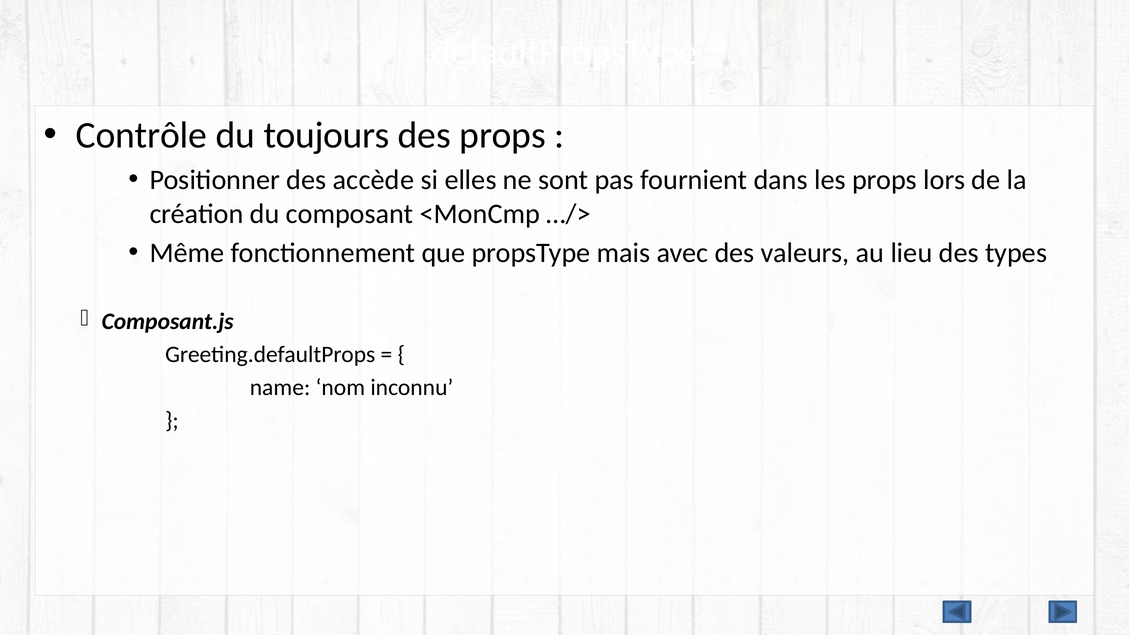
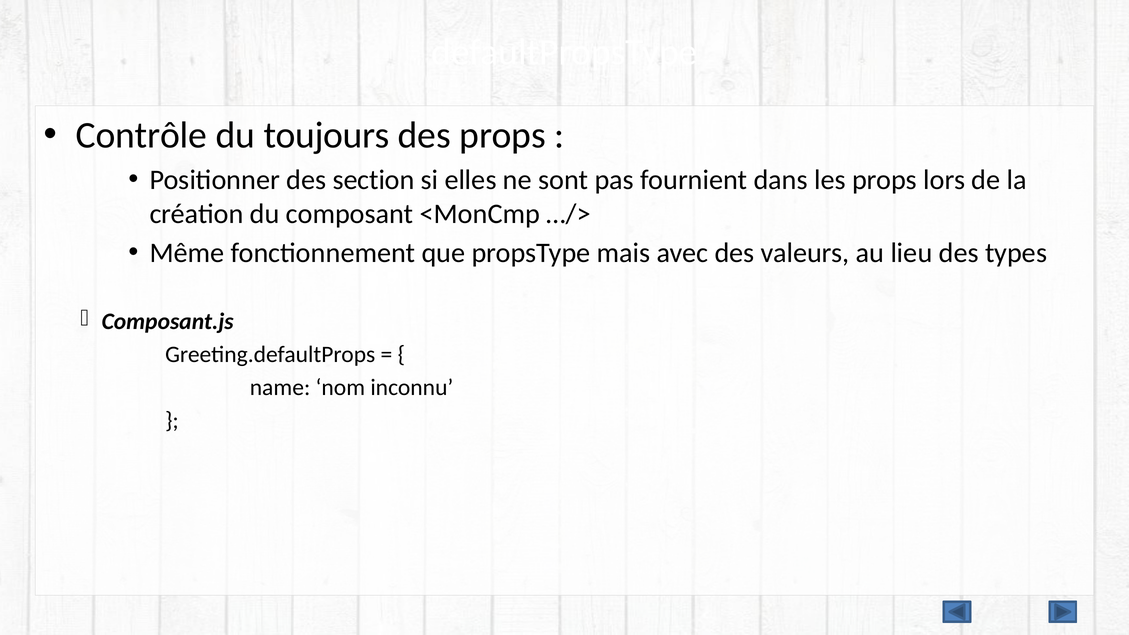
accède: accède -> section (374, 180)
